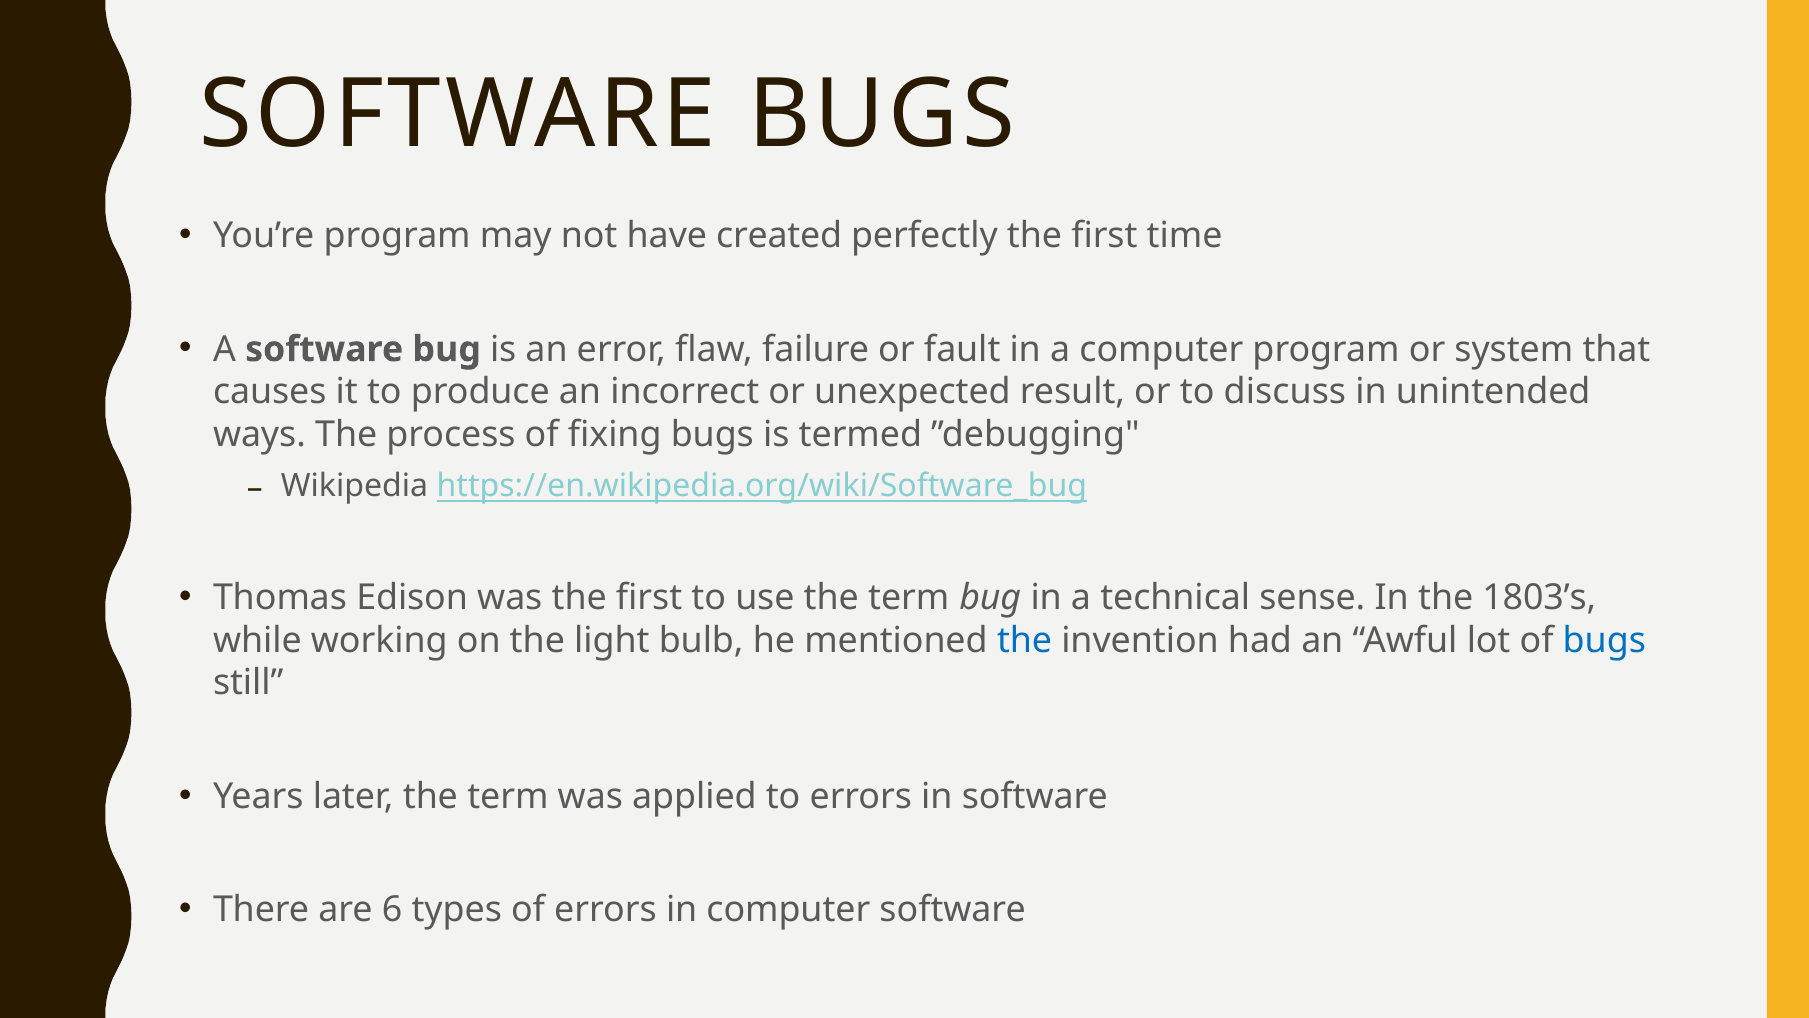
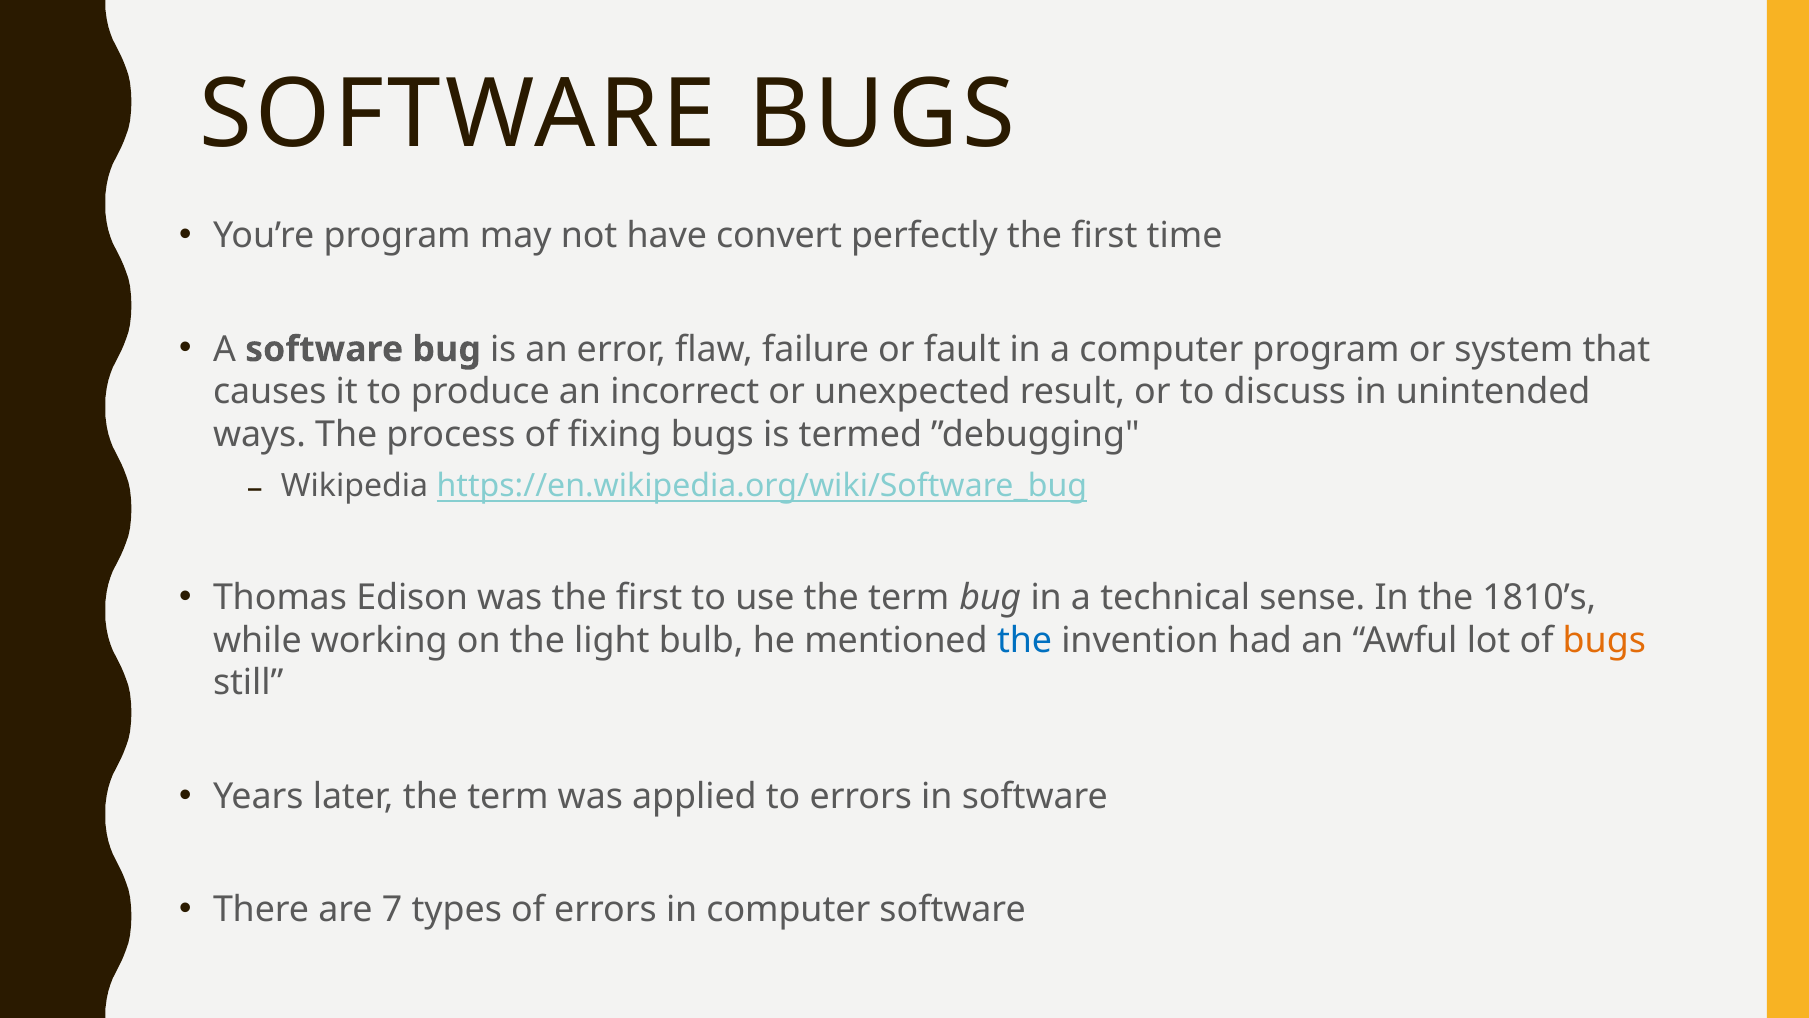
created: created -> convert (779, 236)
1803’s: 1803’s -> 1810’s (1539, 598)
bugs colour: blue -> orange (1604, 640)
6: 6 -> 7 (392, 910)
